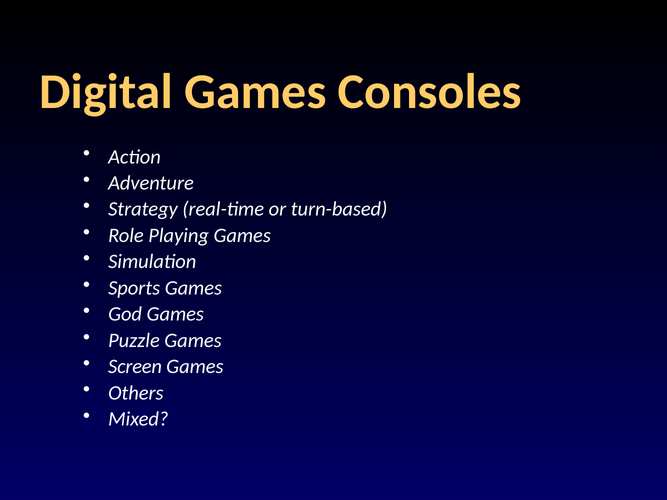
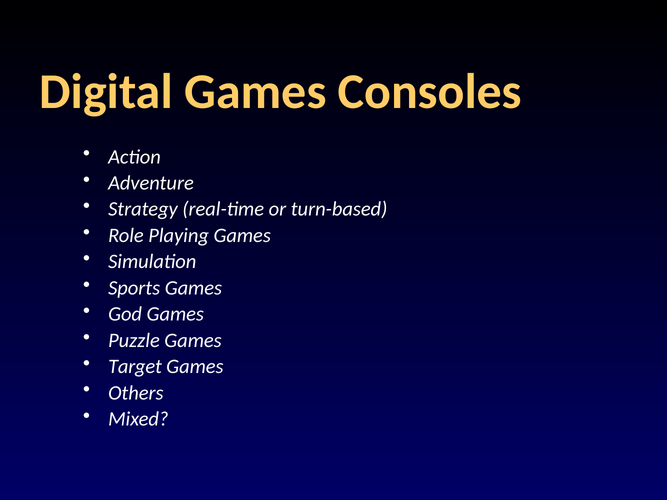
Screen: Screen -> Target (135, 367)
